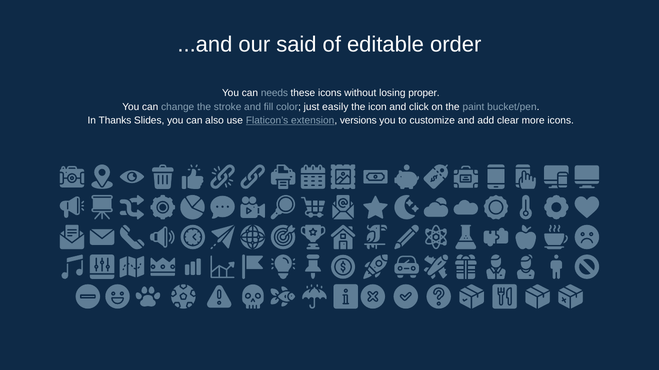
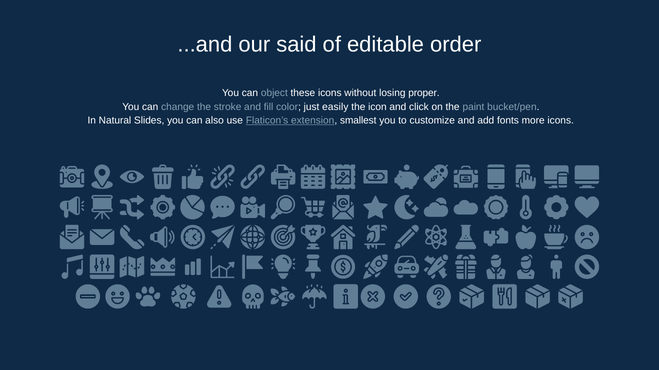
needs: needs -> object (274, 93)
Thanks: Thanks -> Natural (115, 121)
versions: versions -> smallest (358, 121)
clear: clear -> fonts (508, 121)
